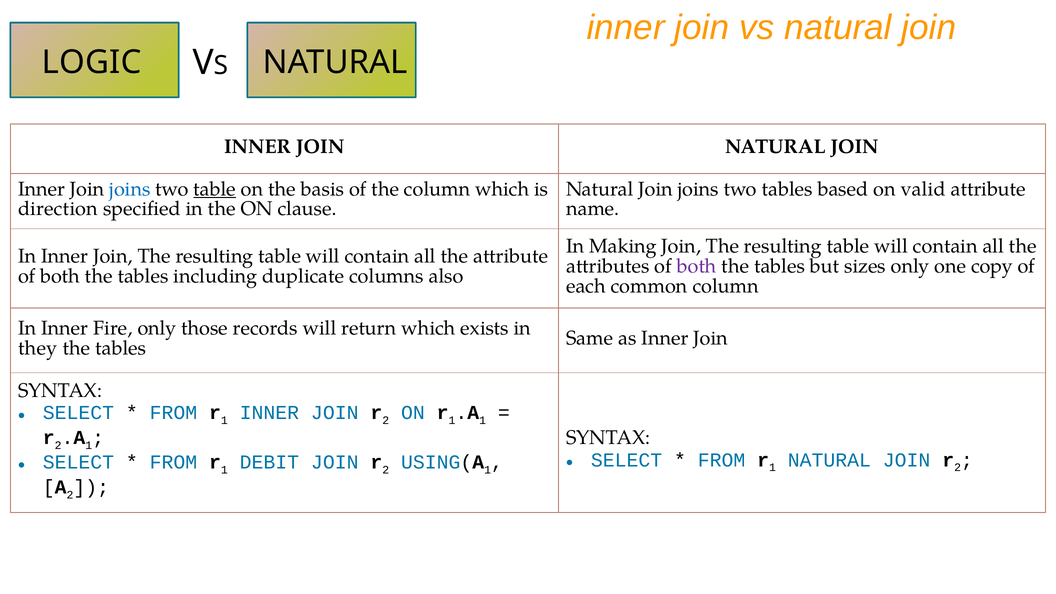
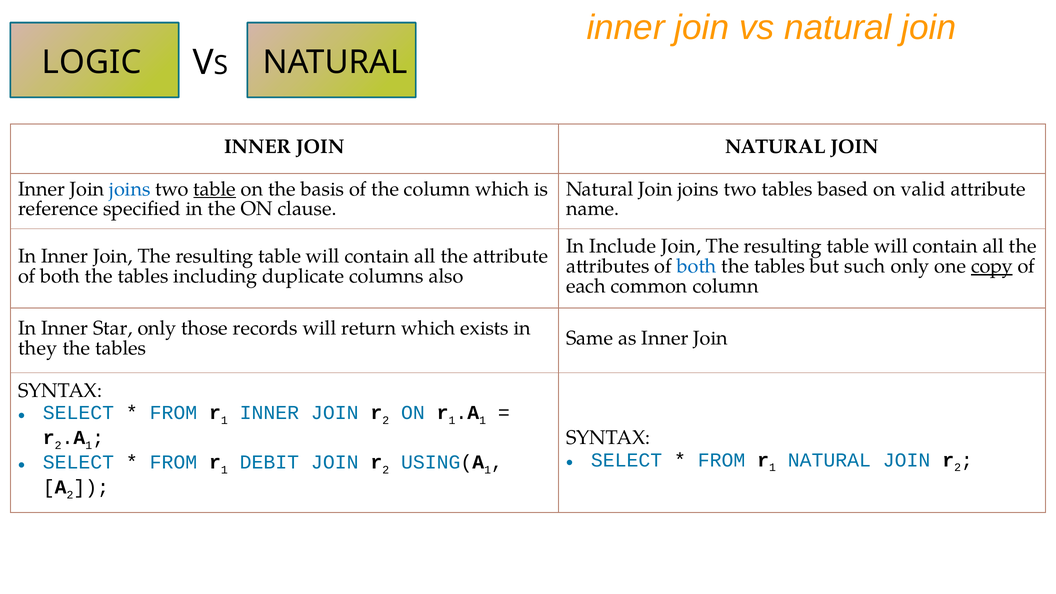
direction: direction -> reference (58, 209)
Making: Making -> Include (623, 246)
both colour: purple -> blue (697, 266)
sizes: sizes -> such (865, 266)
copy underline: none -> present (992, 266)
Fire: Fire -> Star (113, 328)
